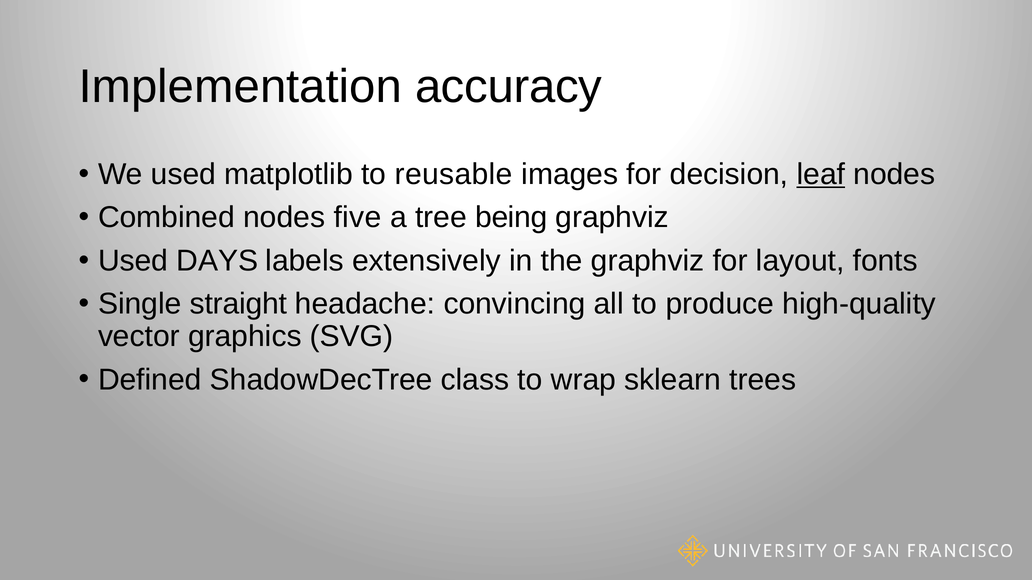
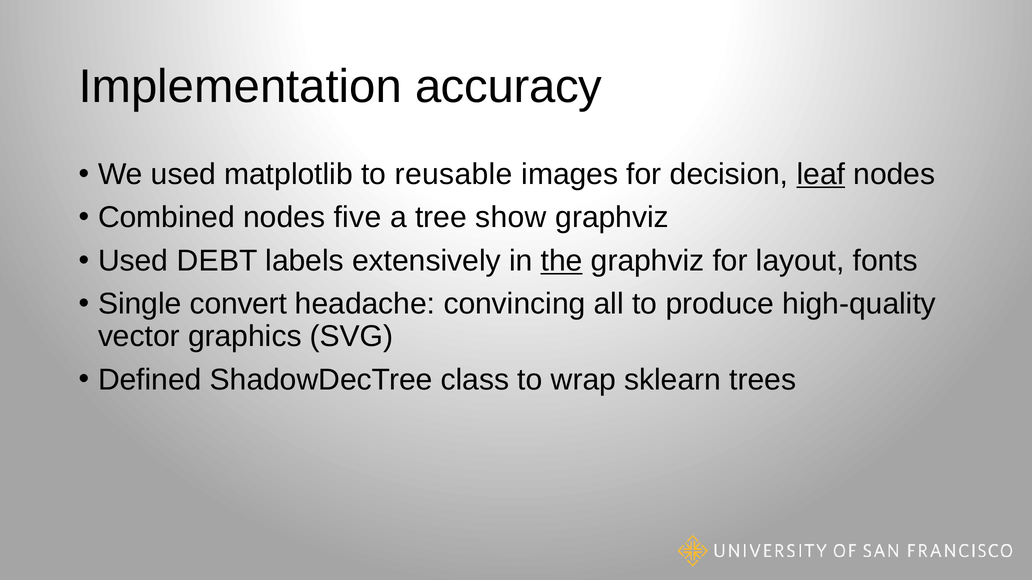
being: being -> show (511, 218)
DAYS: DAYS -> DEBT (217, 261)
the underline: none -> present (562, 261)
straight: straight -> convert (238, 304)
